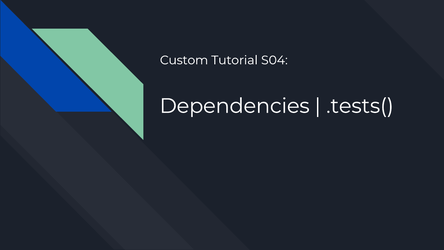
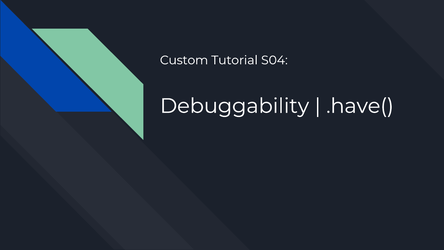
Dependencies: Dependencies -> Debuggability (235, 106)
.tests(: .tests( -> .have( (360, 106)
